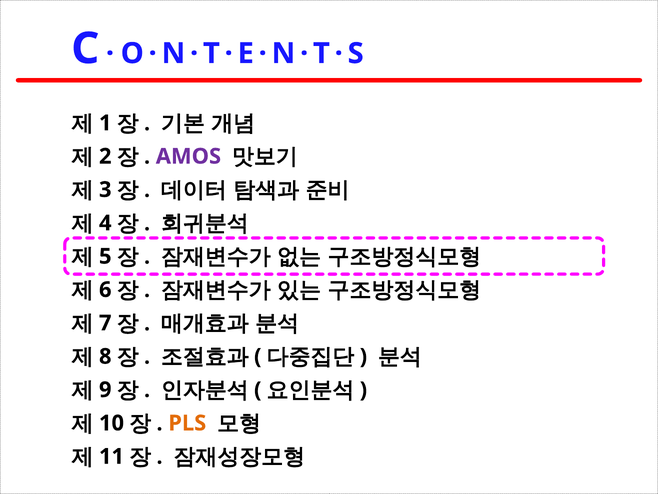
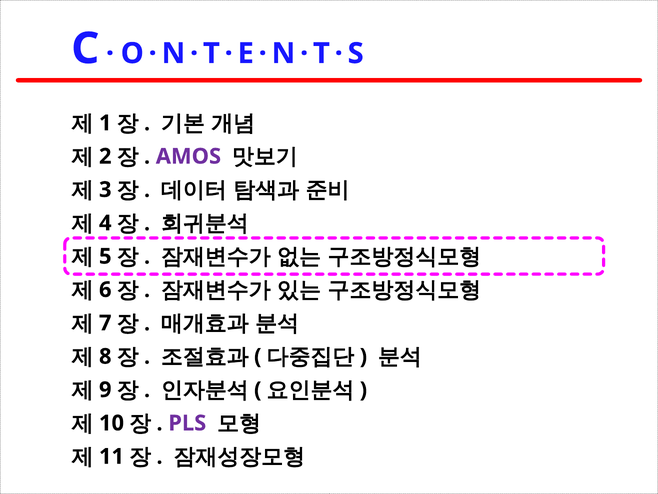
PLS colour: orange -> purple (187, 423)
